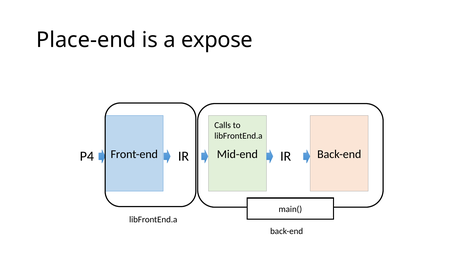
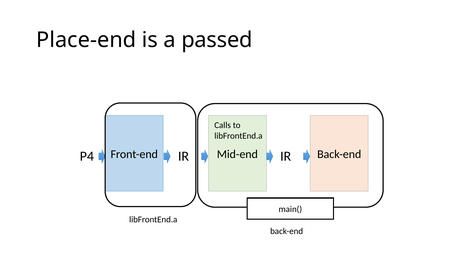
expose: expose -> passed (217, 40)
